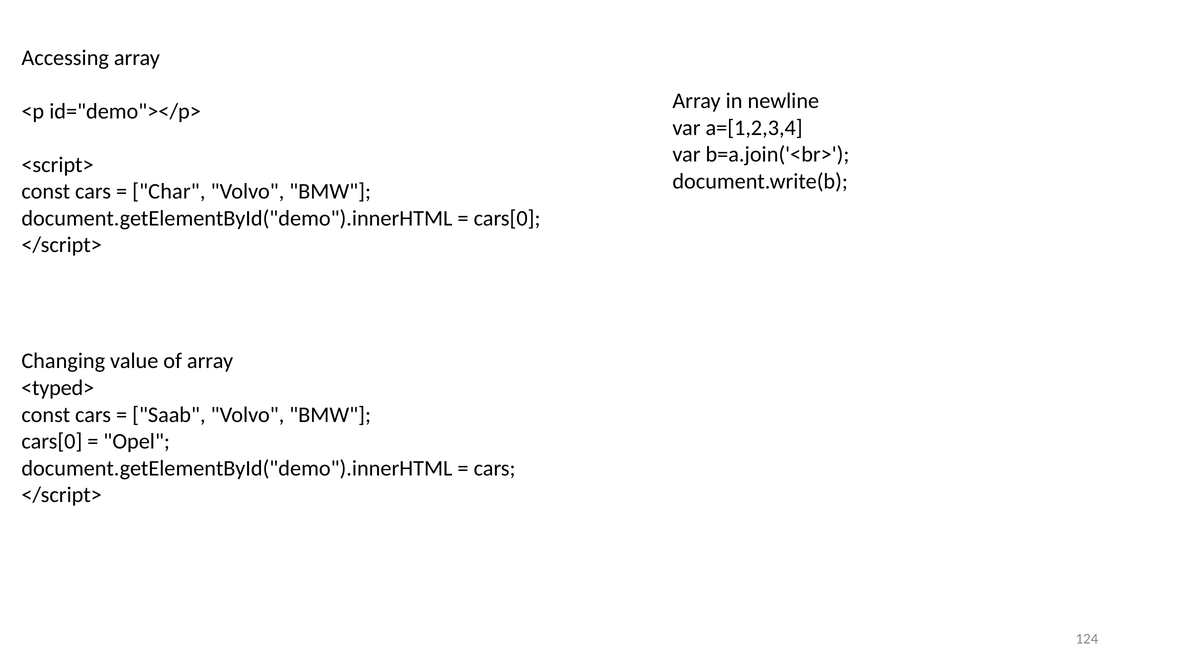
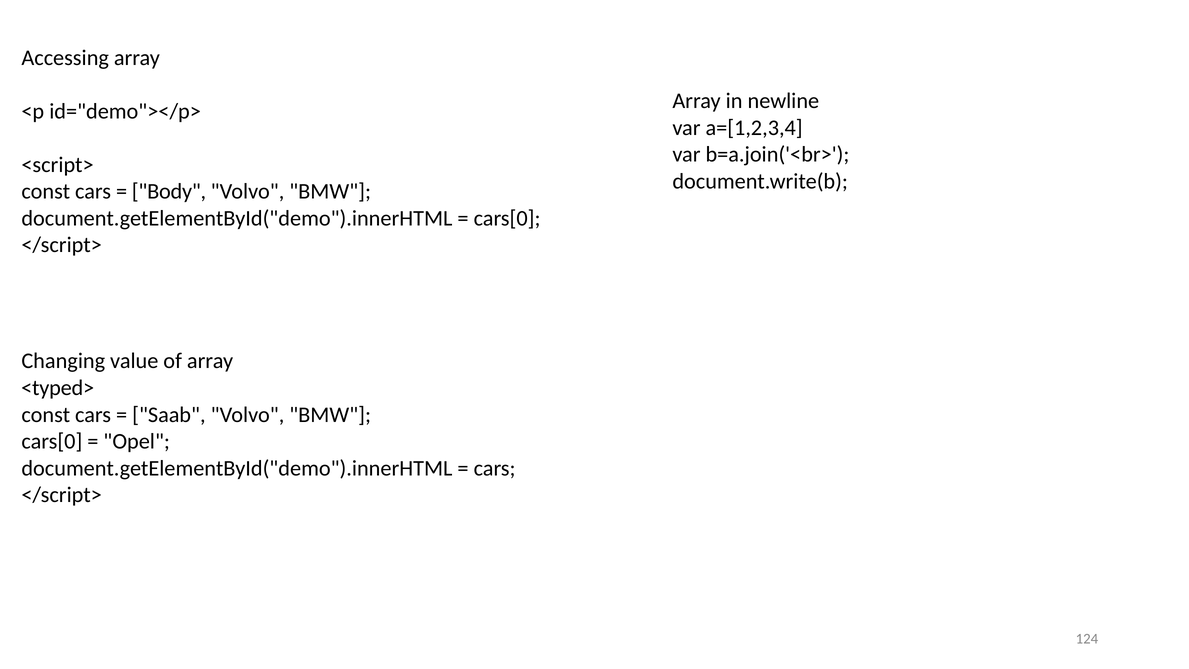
Char: Char -> Body (169, 191)
